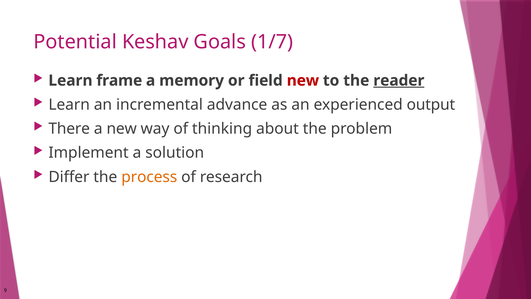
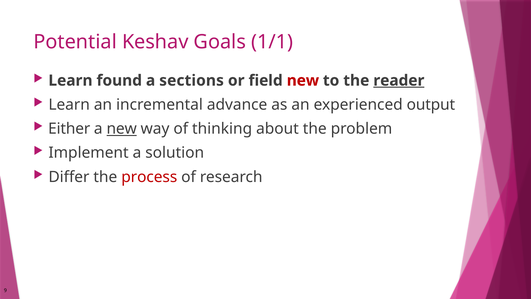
1/7: 1/7 -> 1/1 (272, 42)
frame: frame -> found (119, 80)
memory: memory -> sections (192, 80)
There: There -> Either (69, 129)
new underline: none -> present (122, 129)
process colour: orange -> red (149, 177)
